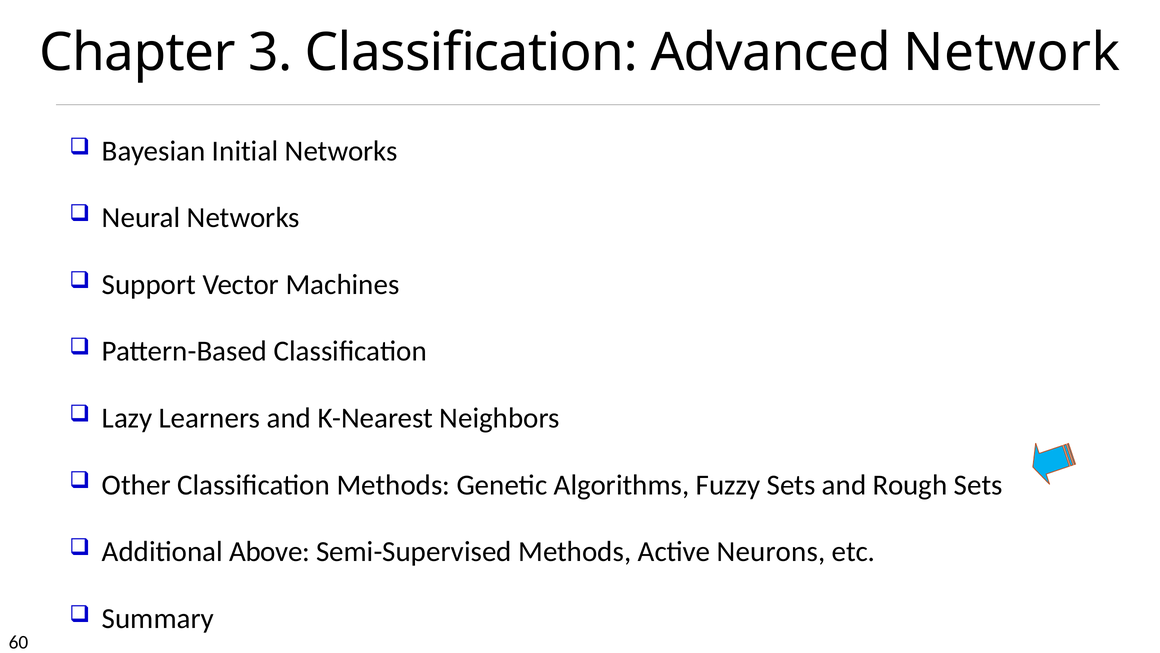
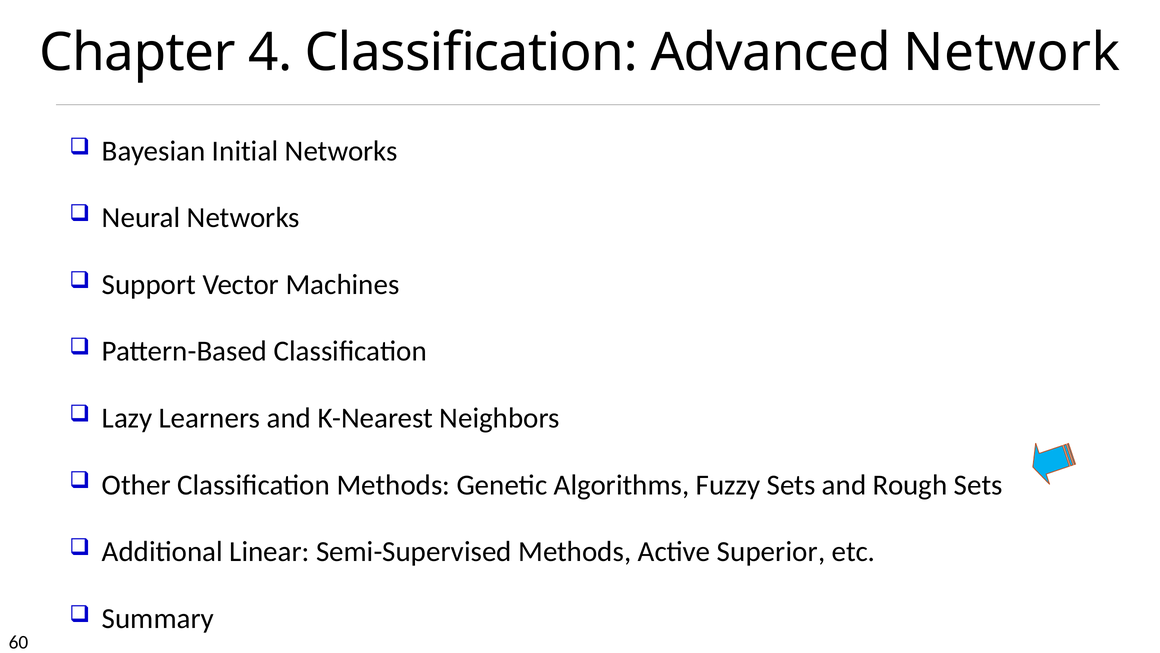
3: 3 -> 4 (270, 53)
Above: Above -> Linear (269, 551)
Neurons: Neurons -> Superior (771, 551)
